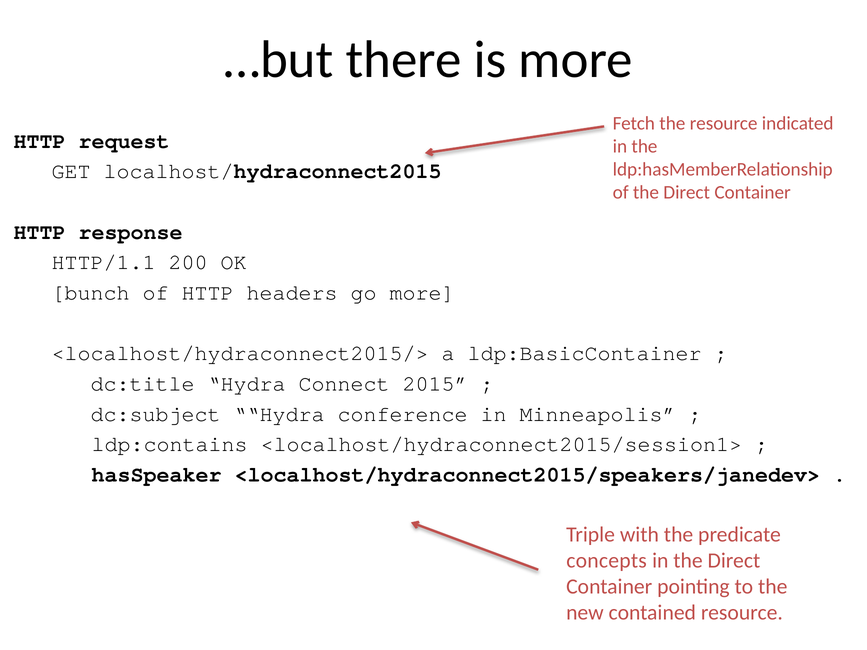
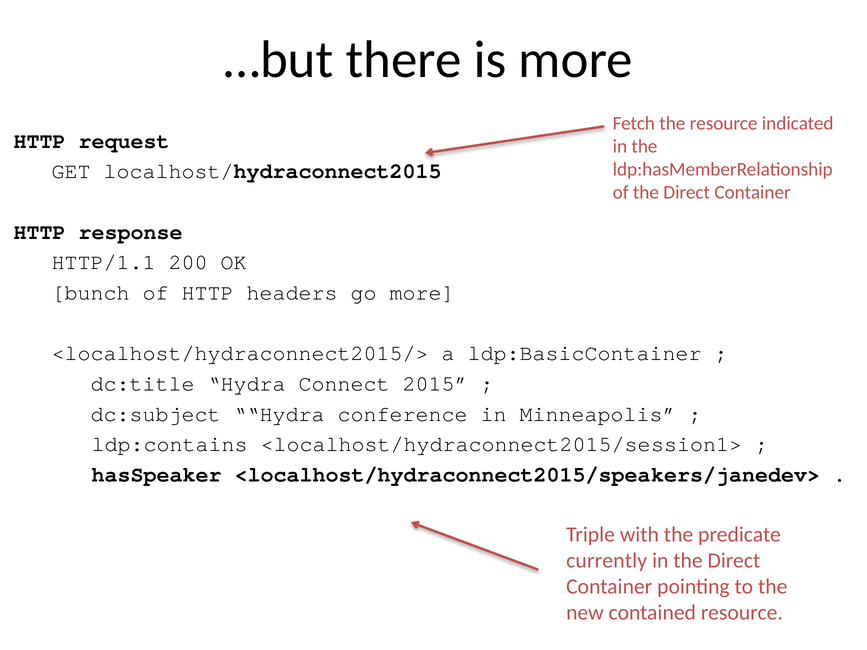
concepts: concepts -> currently (607, 561)
